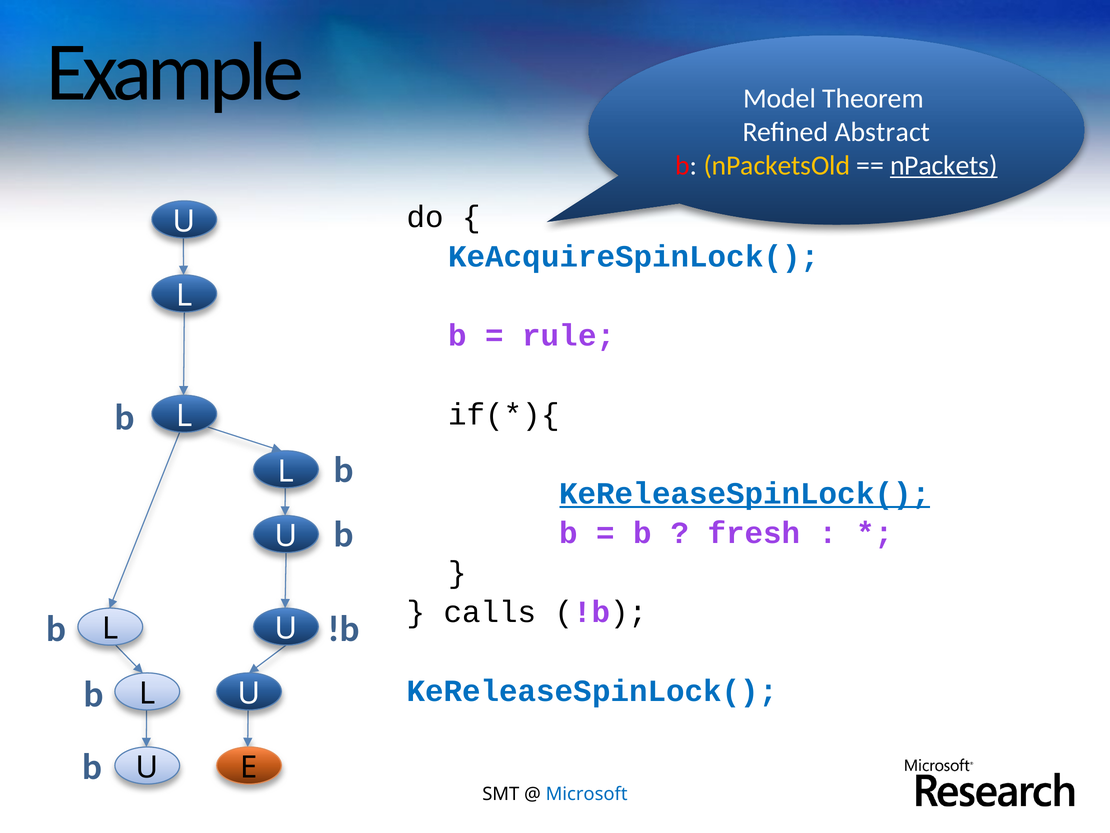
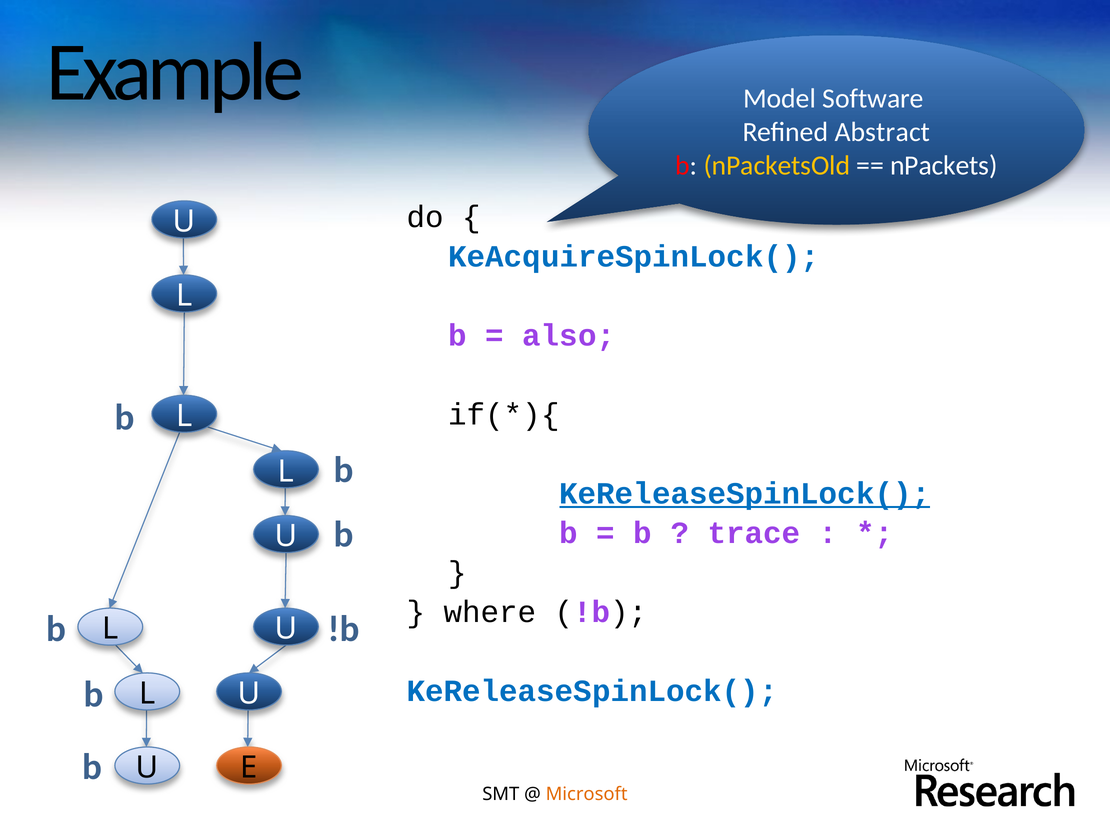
Theorem: Theorem -> Software (873, 99)
nPackets underline: present -> none (944, 165)
rule: rule -> also (569, 335)
fresh: fresh -> trace (754, 533)
calls: calls -> where (490, 612)
Microsoft colour: blue -> orange (587, 794)
